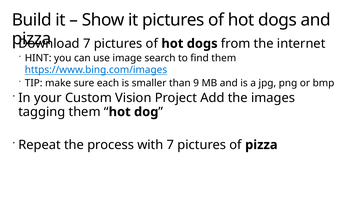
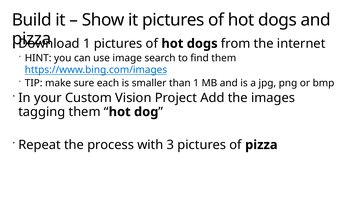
7: 7 -> 1 (87, 44)
than 9: 9 -> 1 (196, 83)
with 7: 7 -> 3 (170, 145)
